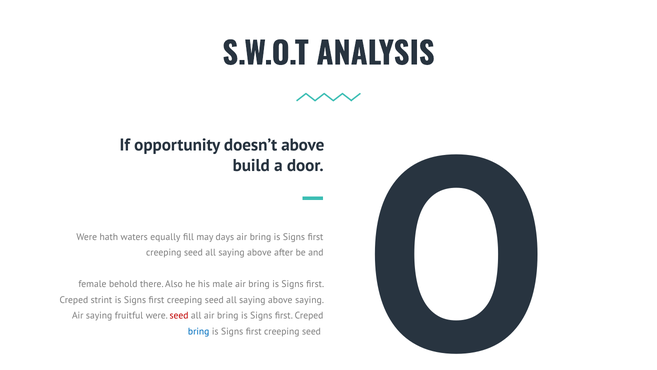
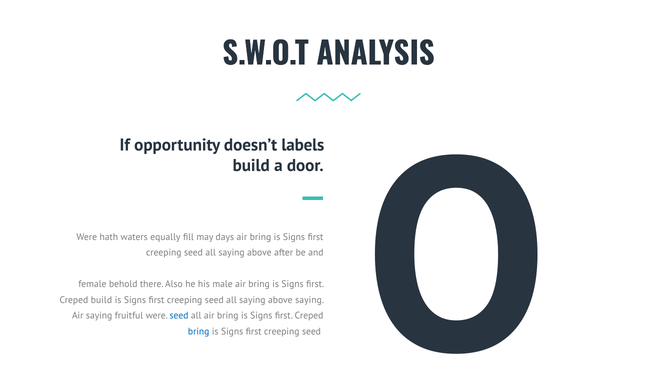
doesn’t above: above -> labels (303, 145)
Creped strint: strint -> build (101, 300)
seed colour: red -> blue (179, 315)
